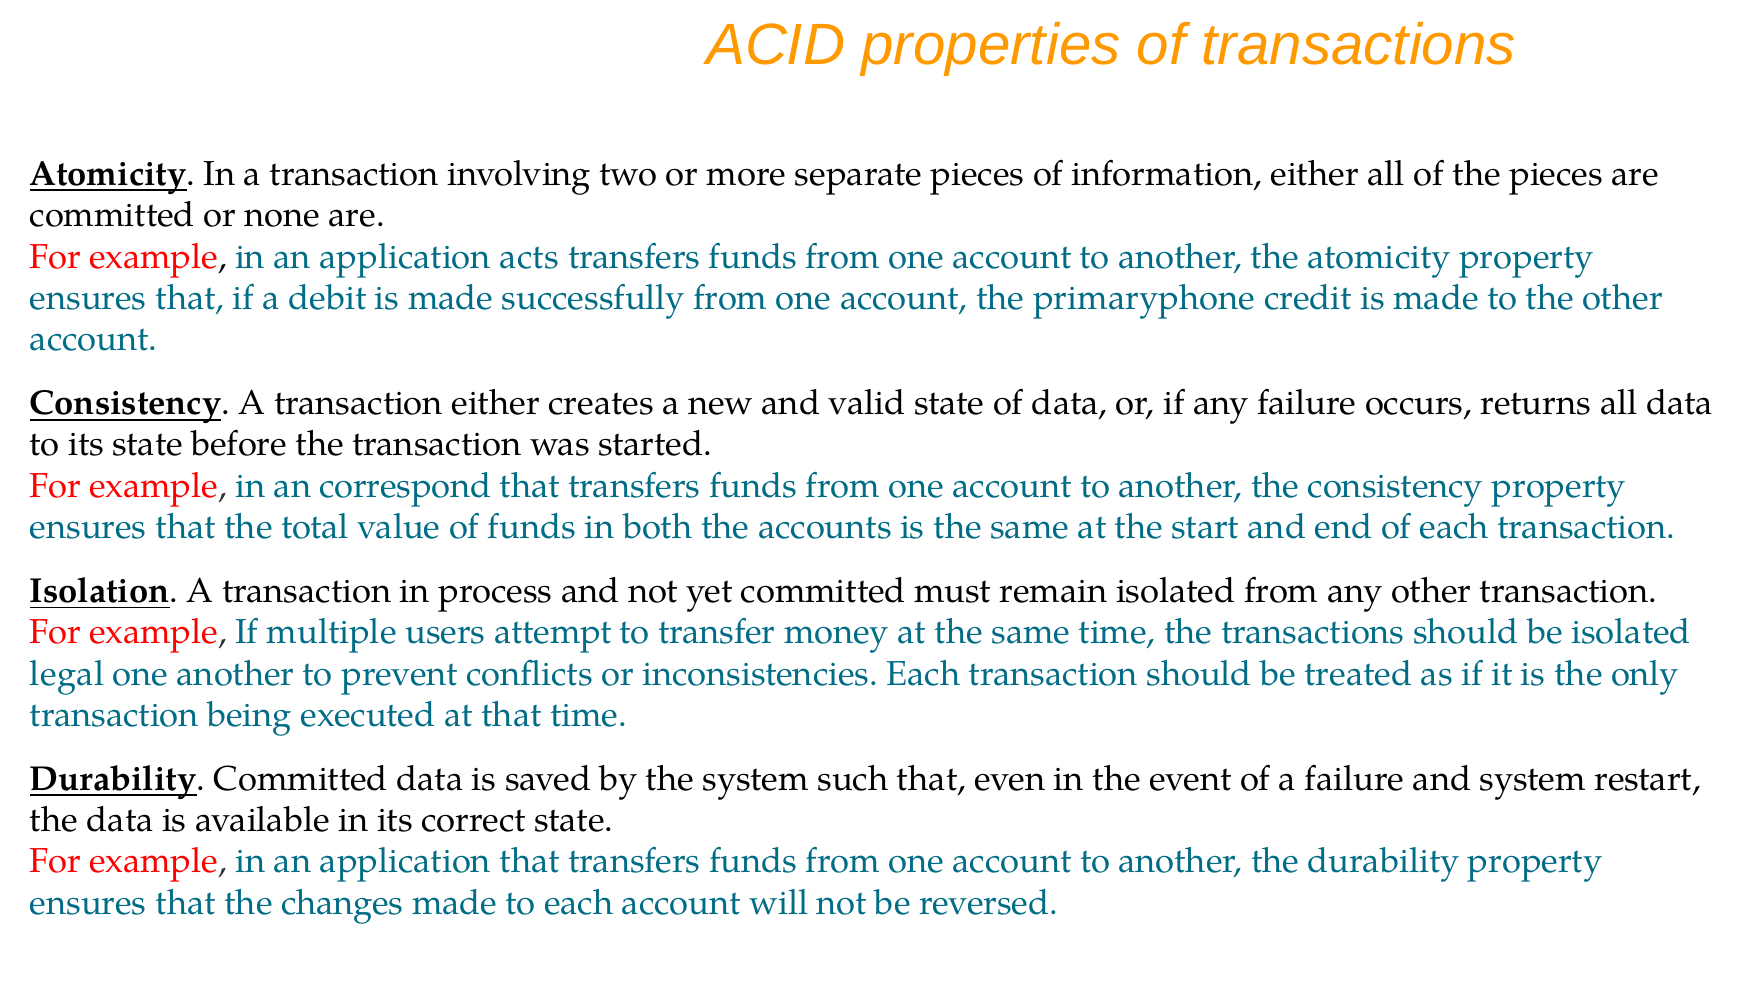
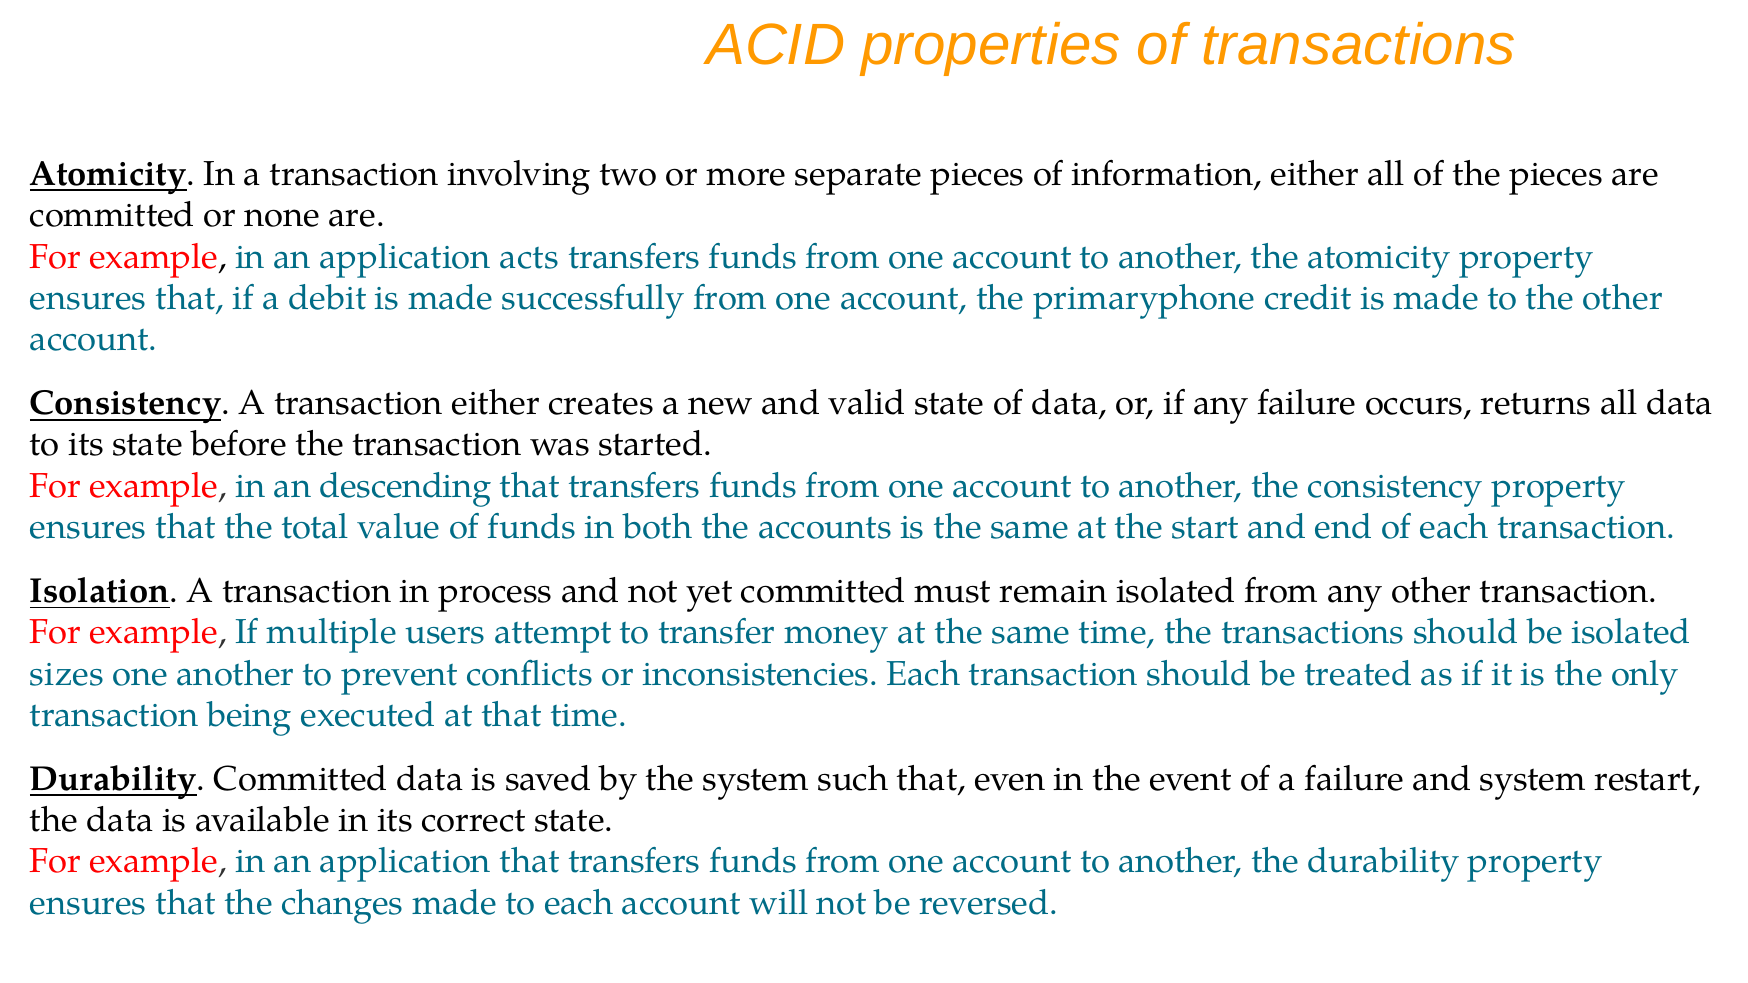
correspond: correspond -> descending (406, 486)
legal: legal -> sizes (67, 674)
